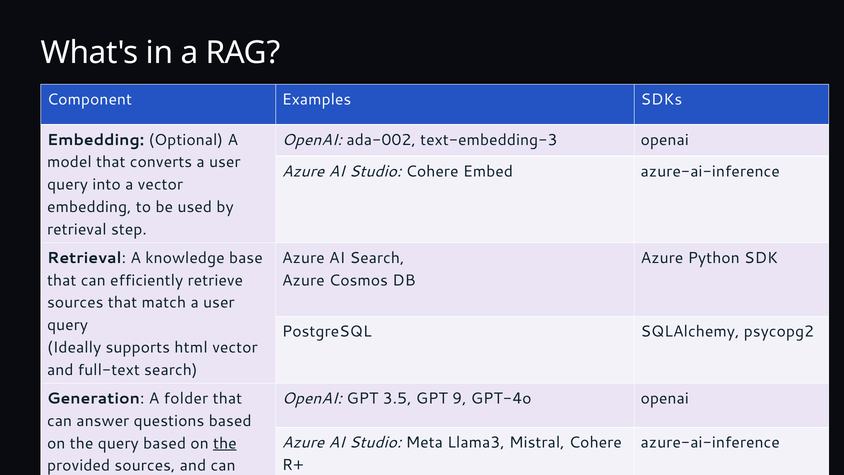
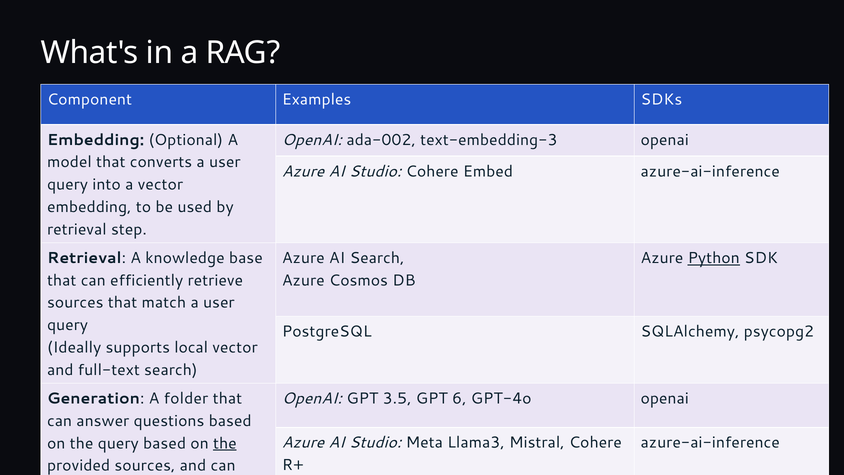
Python underline: none -> present (714, 258)
html: html -> local (191, 347)
9: 9 -> 6 (459, 398)
